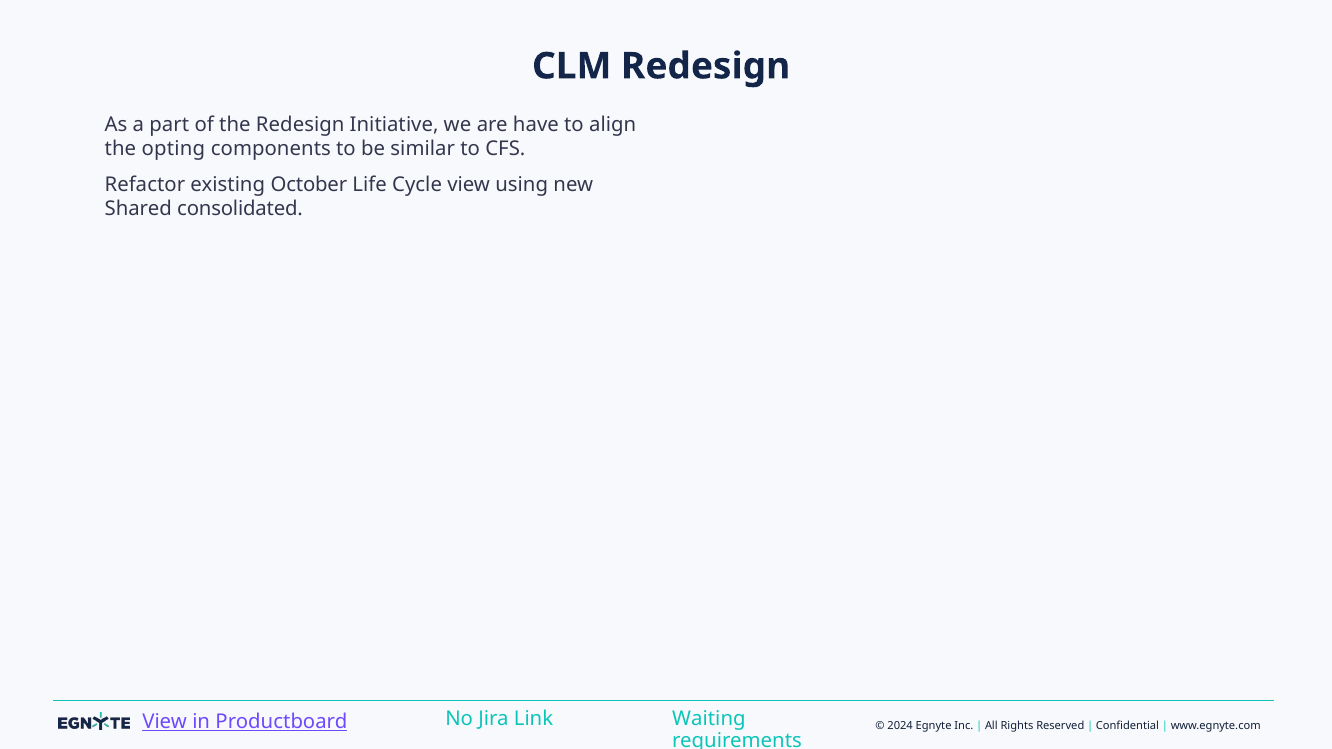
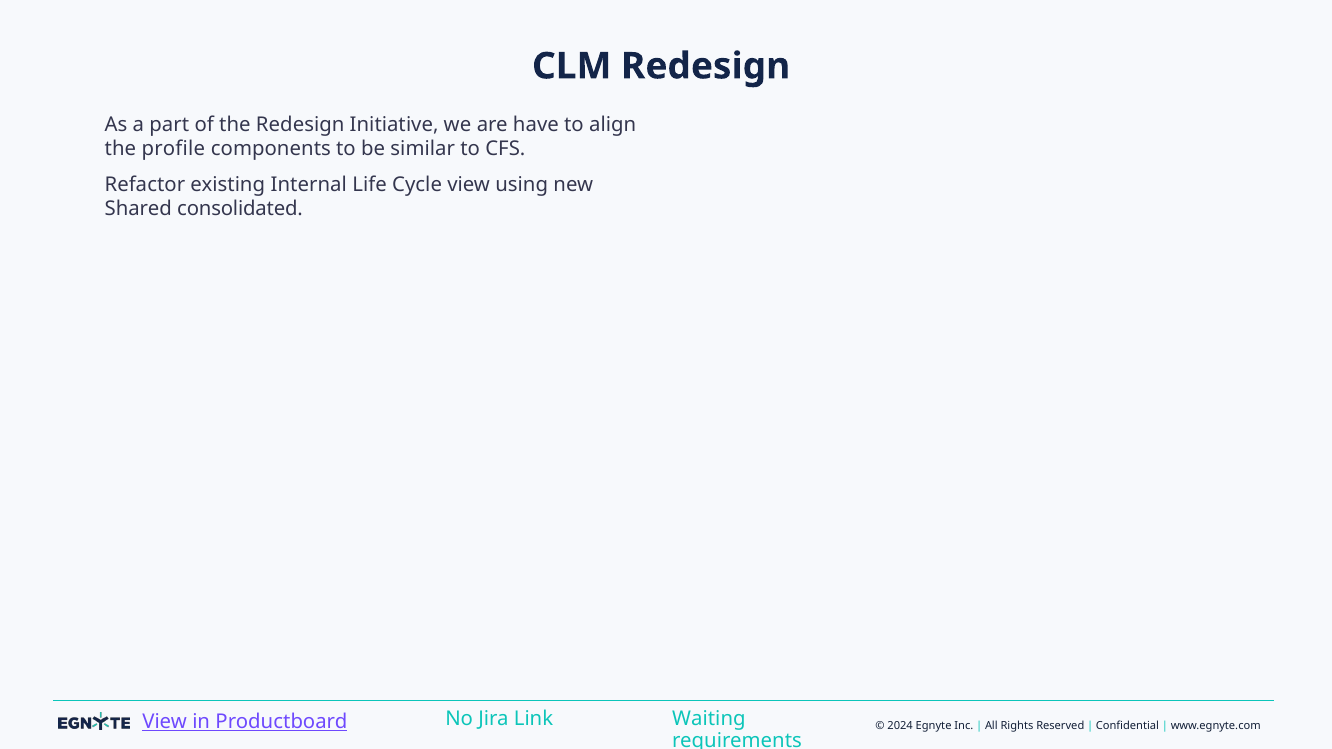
opting: opting -> profile (173, 149)
October: October -> Internal (309, 185)
